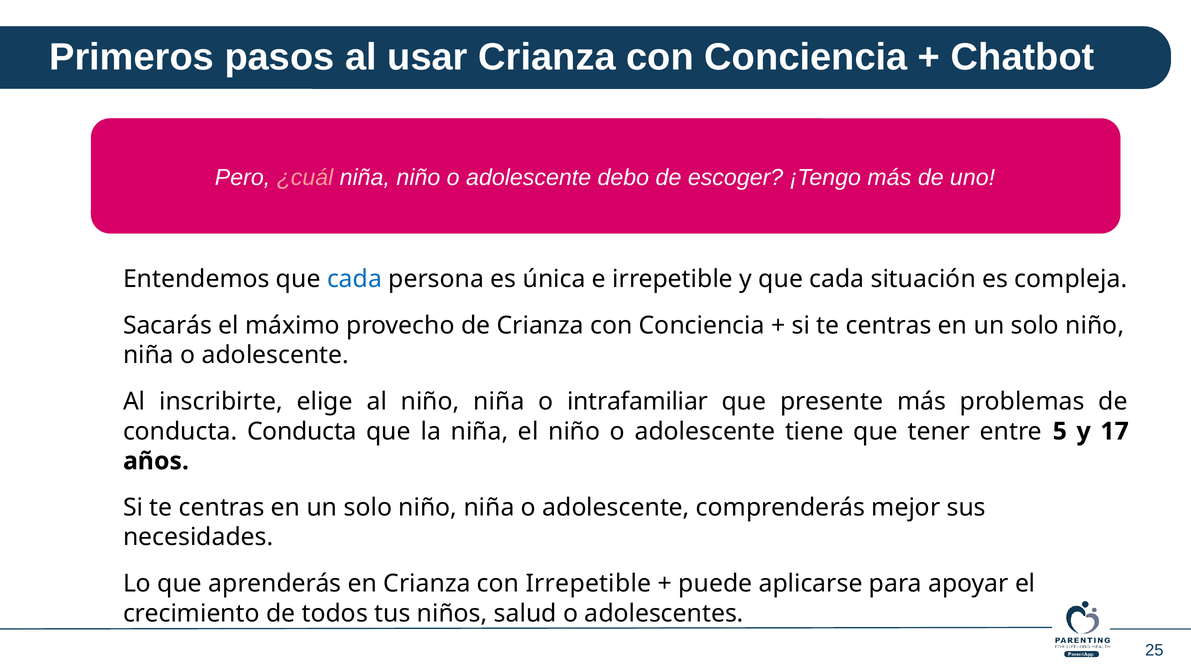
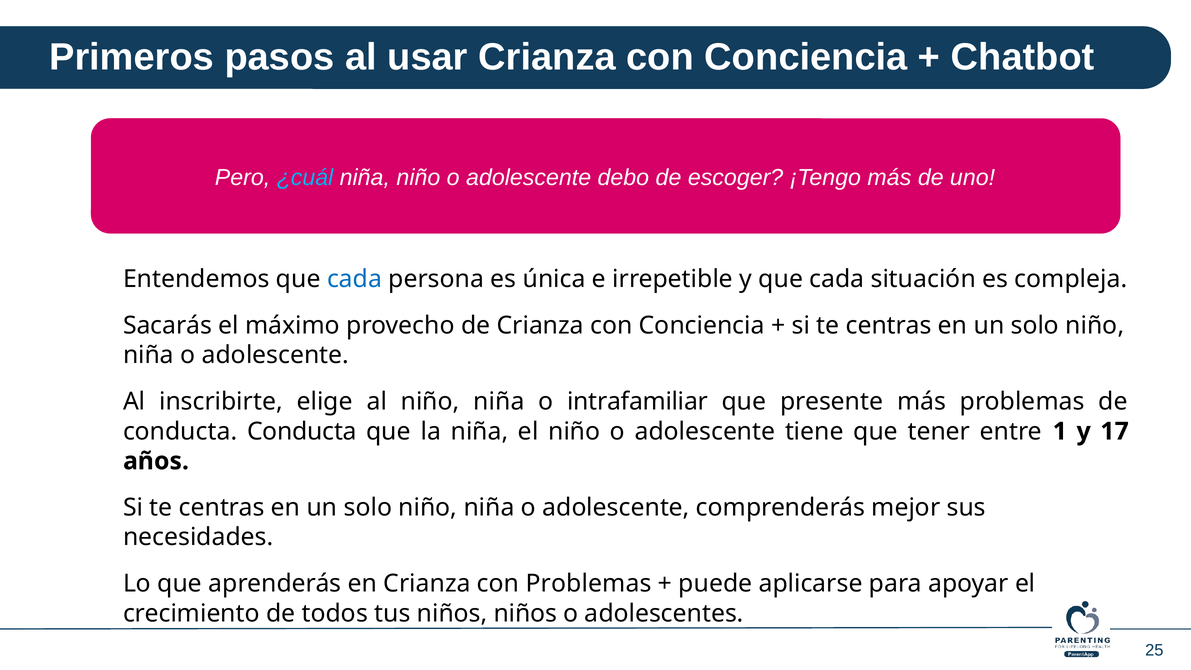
¿cuál colour: pink -> light blue (305, 177)
5: 5 -> 1 (1060, 431)
con Irrepetible: Irrepetible -> Problemas (589, 584)
niños salud: salud -> niños (525, 613)
